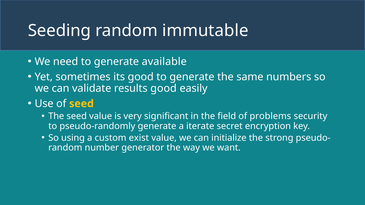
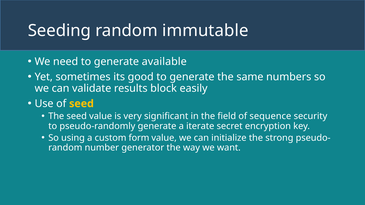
results good: good -> block (164, 88)
problems: problems -> sequence (270, 116)
exist: exist -> form (139, 138)
